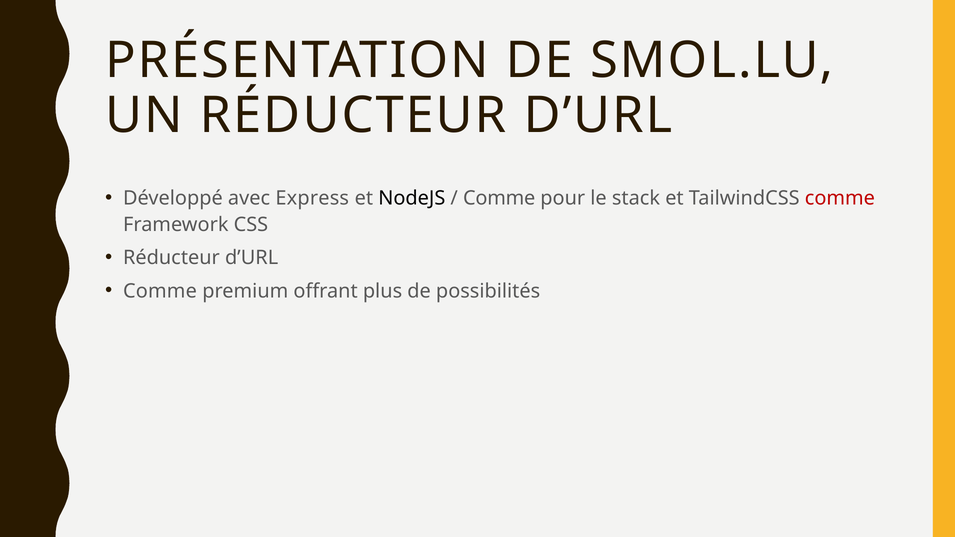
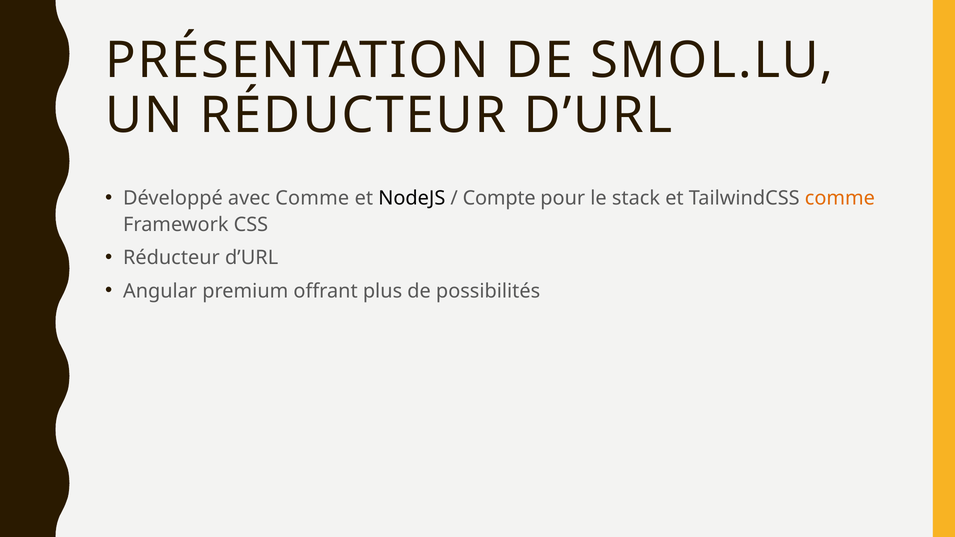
avec Express: Express -> Comme (312, 198)
Comme: Comme -> Compte (499, 198)
comme colour: red -> orange (840, 198)
Comme: Comme -> Angular (160, 291)
